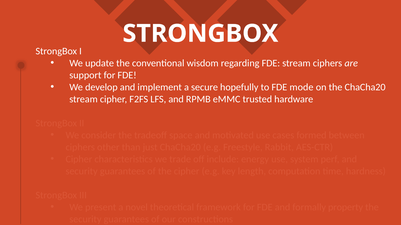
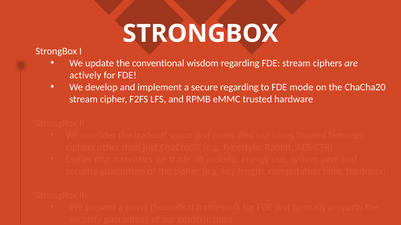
support: support -> actively (85, 75)
secure hopefully: hopefully -> regarding (239, 87)
